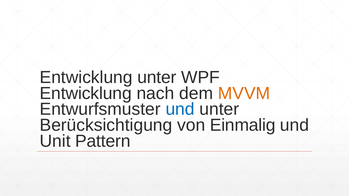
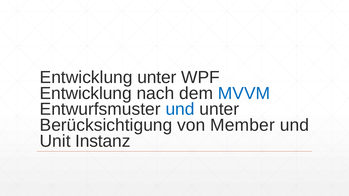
MVVM colour: orange -> blue (244, 94)
Einmalig: Einmalig -> Member (243, 125)
Pattern: Pattern -> Instanz (103, 141)
